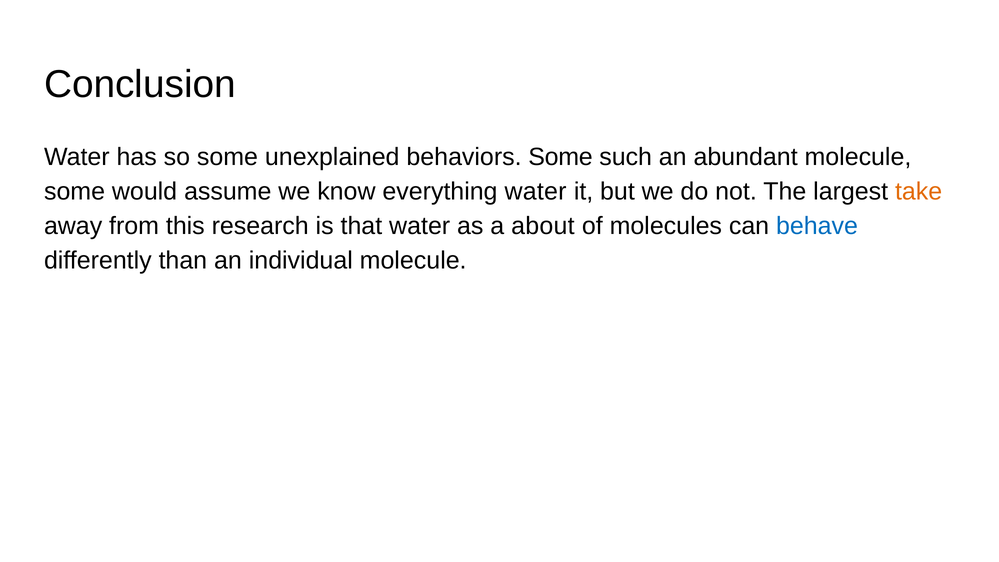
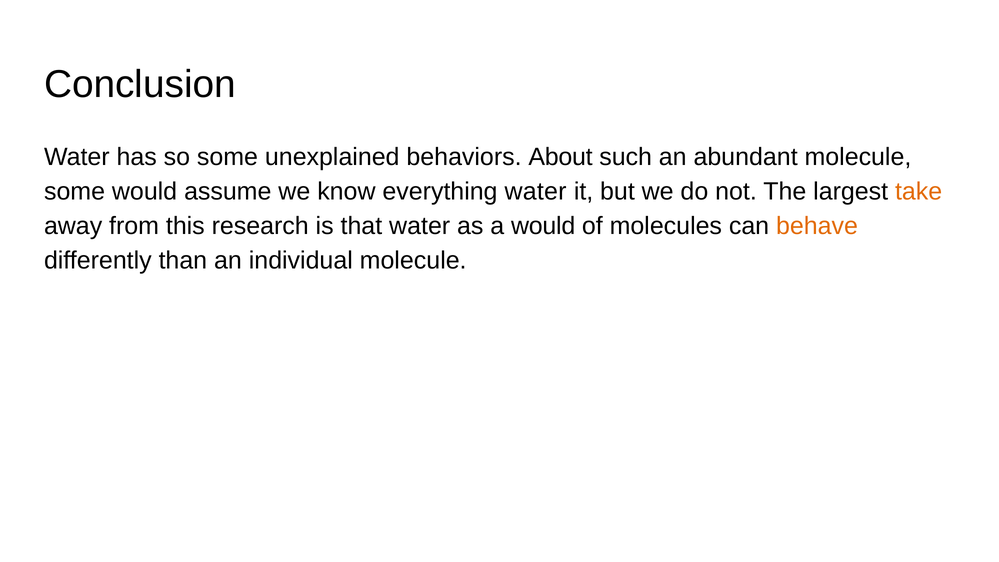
behaviors Some: Some -> About (560, 157)
a about: about -> would (543, 226)
behave colour: blue -> orange (817, 226)
